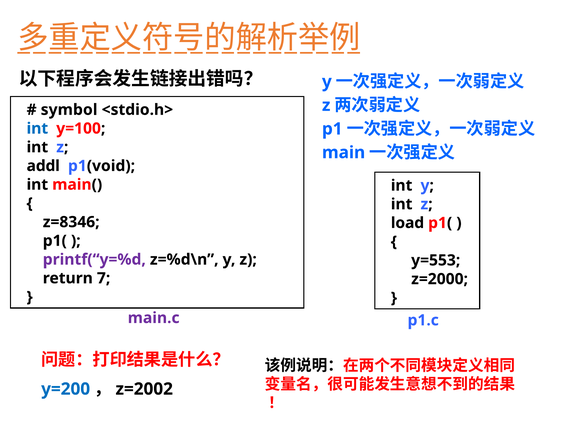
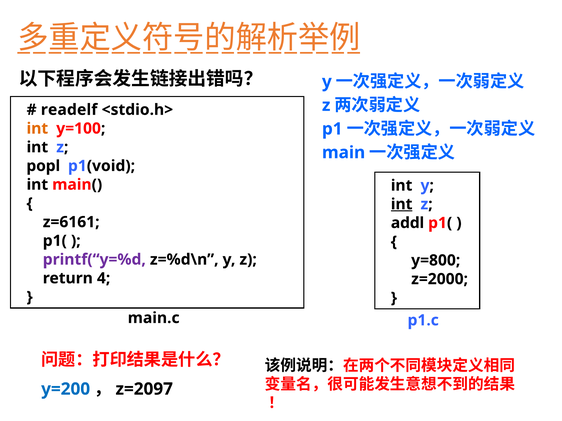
symbol: symbol -> readelf (69, 110)
int colour: blue -> orange (37, 129)
addl: addl -> popl (43, 166)
int underline: none -> present (402, 204)
z=8346: z=8346 -> z=6161 (71, 222)
load: load -> addl (408, 223)
y=553: y=553 -> y=800 (436, 261)
7: 7 -> 4 (104, 279)
main.c colour: purple -> black (154, 318)
z=2002: z=2002 -> z=2097 (144, 389)
